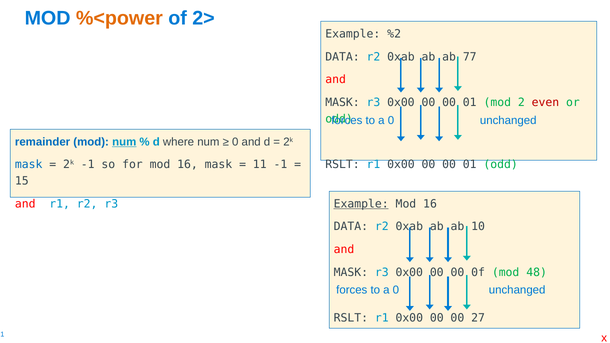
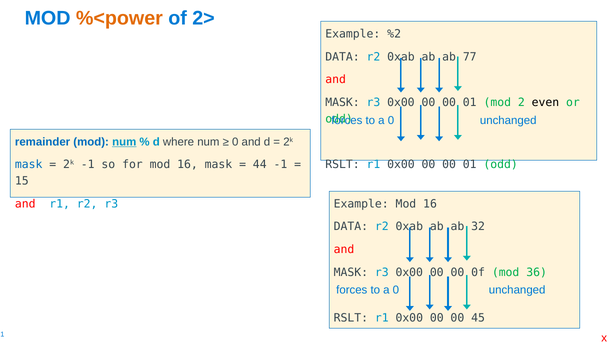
even colour: red -> black (545, 102)
11: 11 -> 44 (260, 165)
Example underline: present -> none (361, 204)
10: 10 -> 32 (478, 227)
48: 48 -> 36 (537, 272)
27: 27 -> 45 (478, 318)
